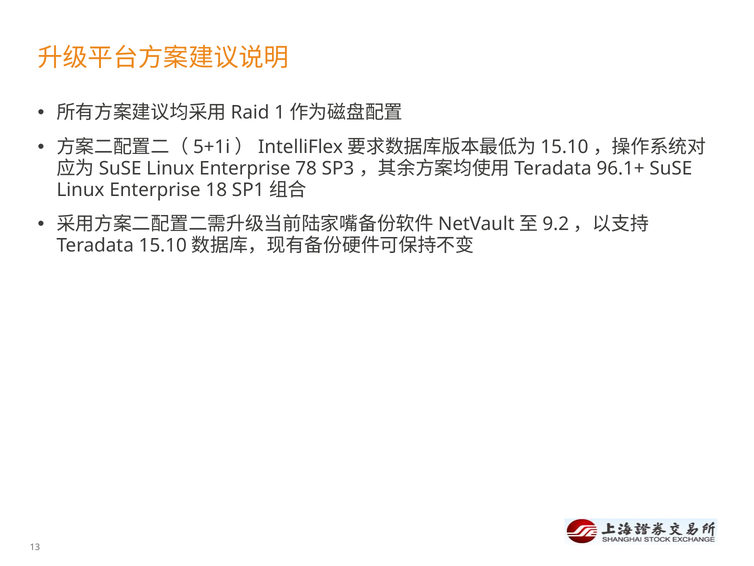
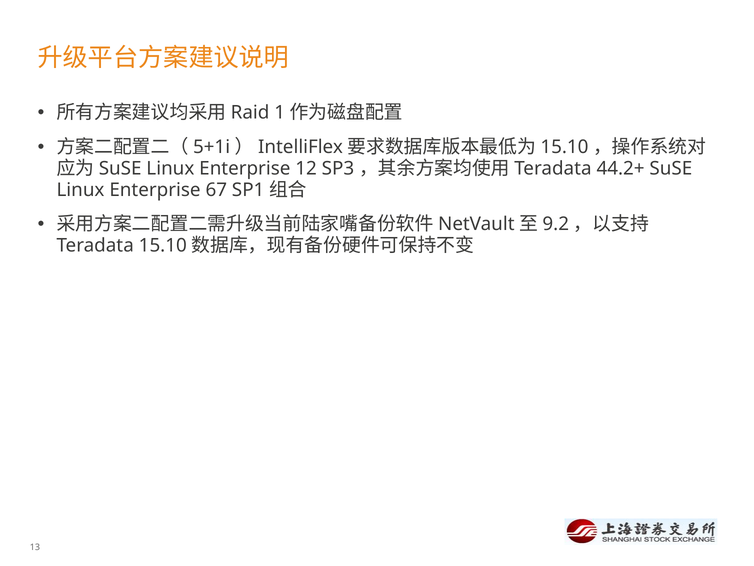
78: 78 -> 12 (306, 168)
96.1+: 96.1+ -> 44.2+ (621, 168)
18: 18 -> 67 (216, 190)
